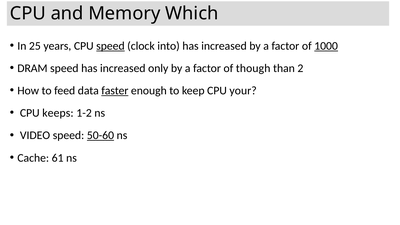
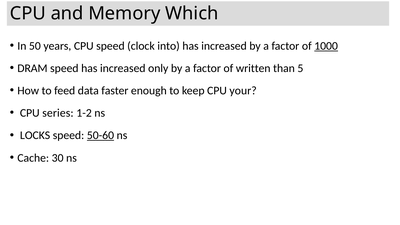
25: 25 -> 50 (35, 46)
speed underline: present -> none (110, 46)
though: though -> written (253, 68)
2: 2 -> 5 (300, 68)
faster underline: present -> none (115, 91)
keeps: keeps -> series (58, 113)
VIDEO: VIDEO -> LOCKS (35, 135)
61: 61 -> 30 (58, 158)
